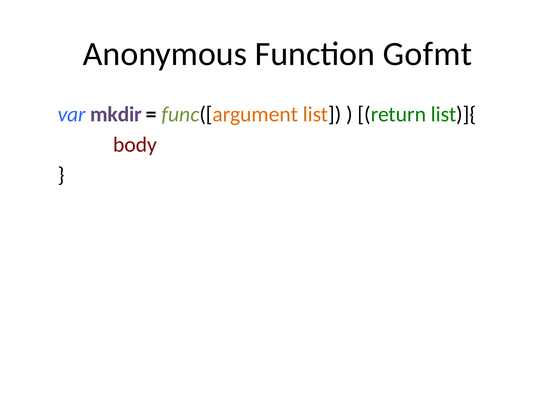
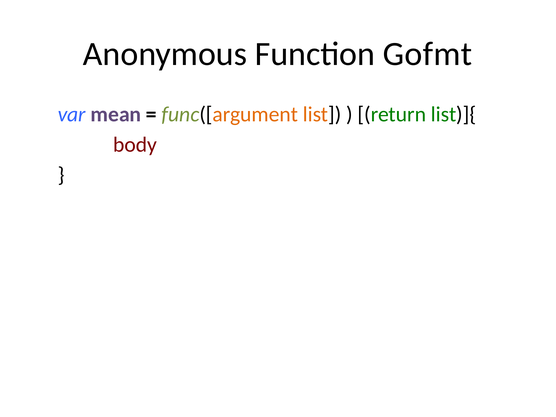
mkdir: mkdir -> mean (116, 115)
